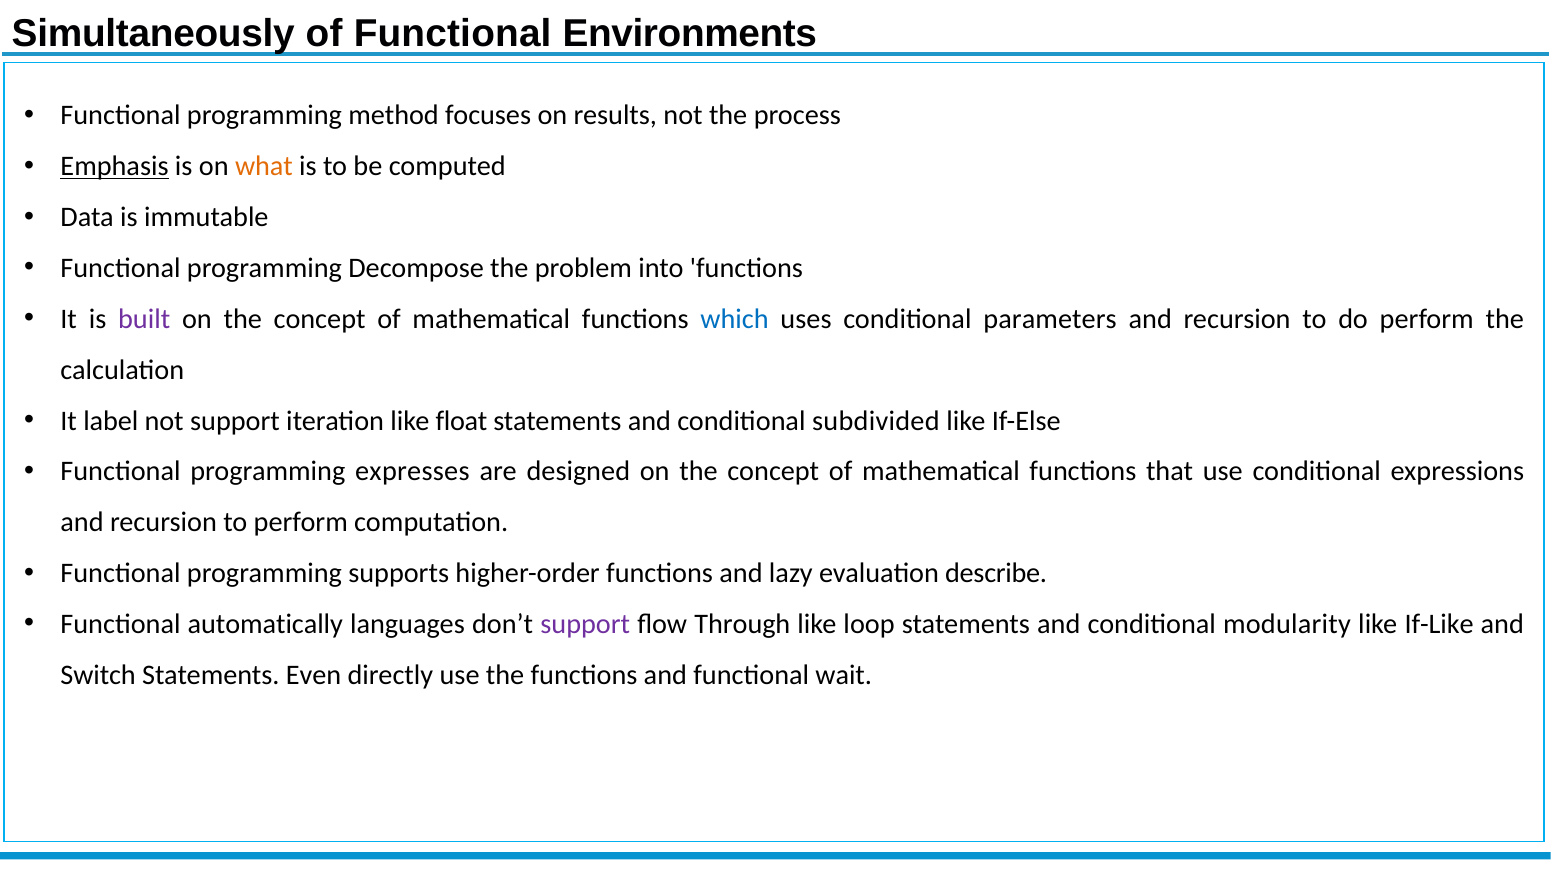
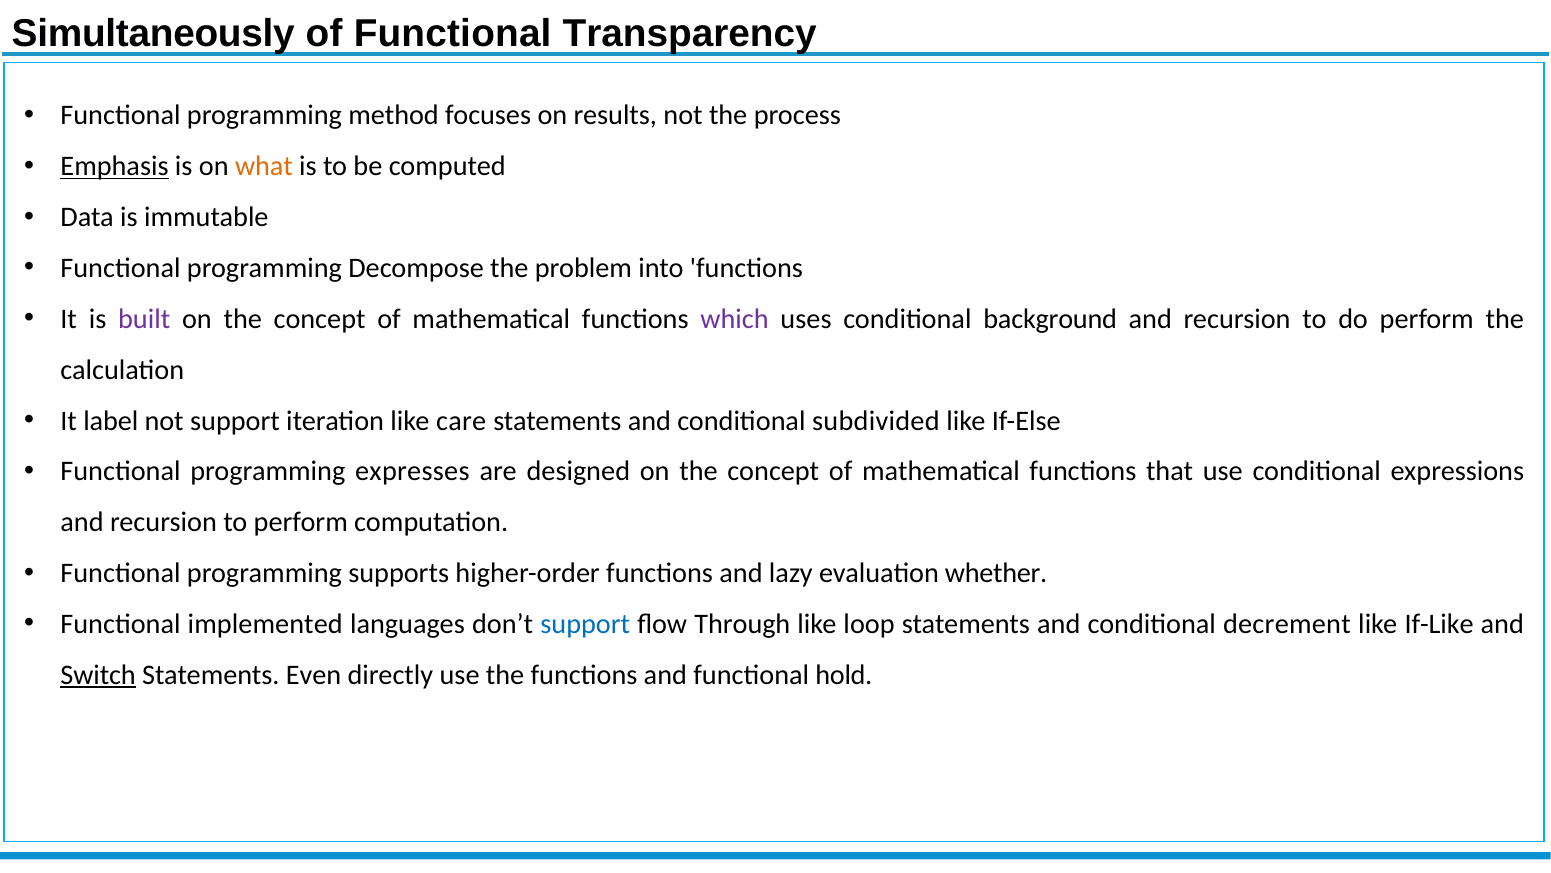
Environments: Environments -> Transparency (690, 33)
which colour: blue -> purple (735, 319)
parameters: parameters -> background (1050, 319)
float: float -> care (461, 420)
describe: describe -> whether (996, 573)
automatically: automatically -> implemented (265, 624)
support colour: purple -> blue (585, 624)
modularity: modularity -> decrement (1287, 624)
Switch underline: none -> present (98, 675)
wait: wait -> hold (844, 675)
